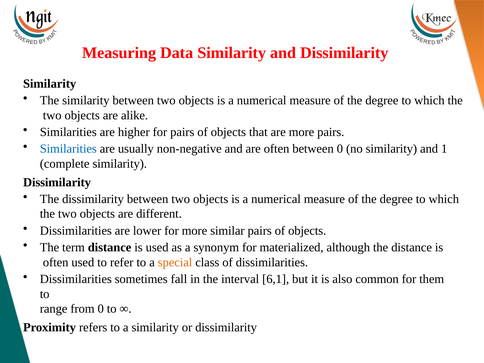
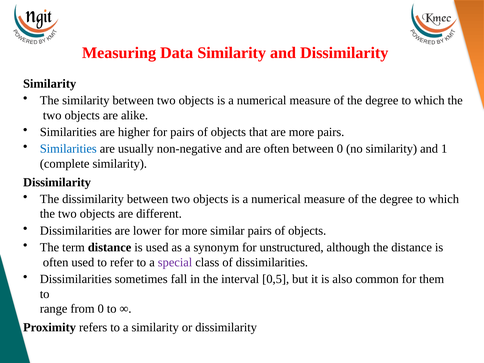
materialized: materialized -> unstructured (292, 247)
special colour: orange -> purple (175, 262)
6,1: 6,1 -> 0,5 (276, 279)
